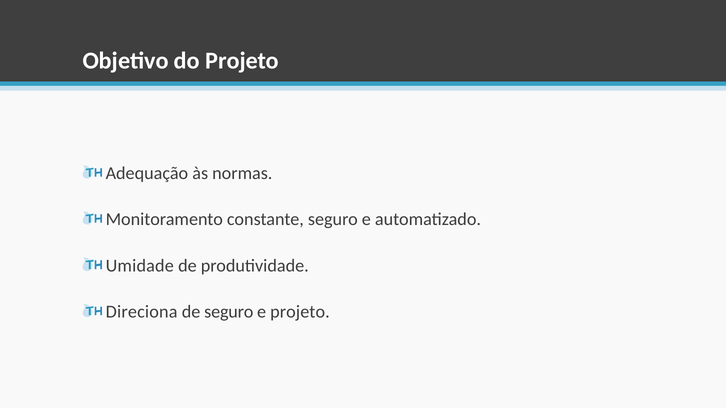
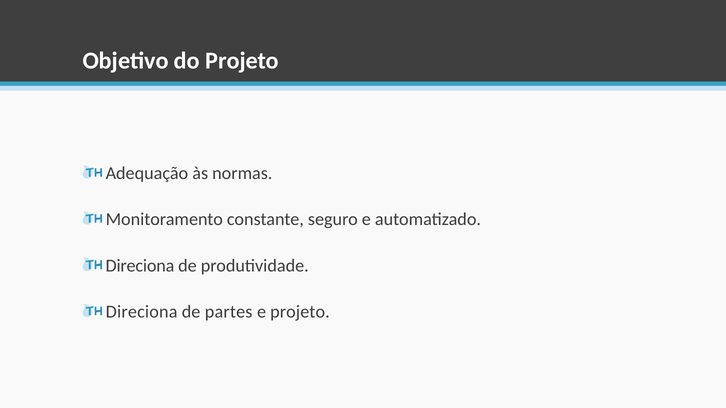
Umidade: Umidade -> Direciona (140, 266)
de seguro: seguro -> partes (229, 312)
